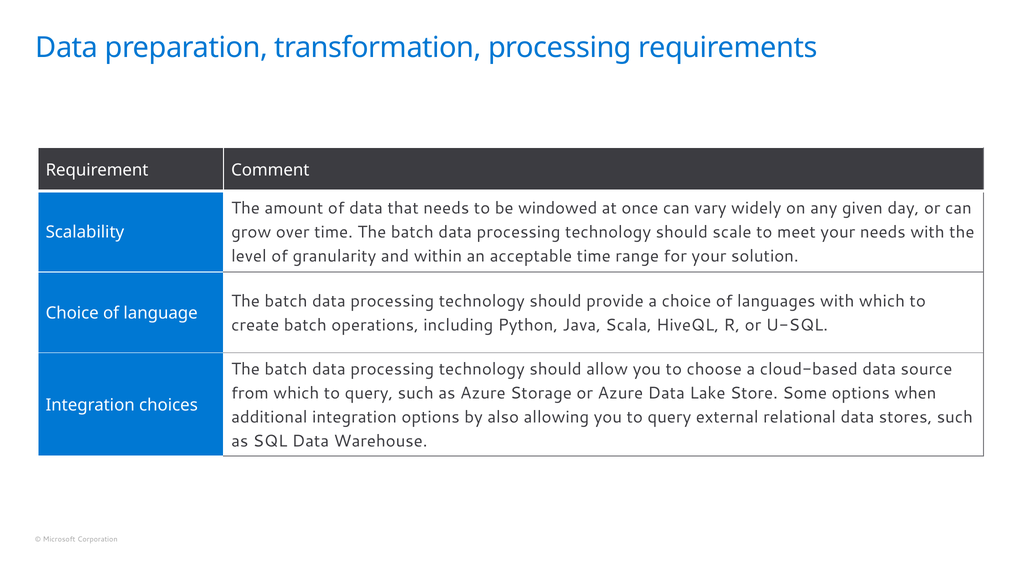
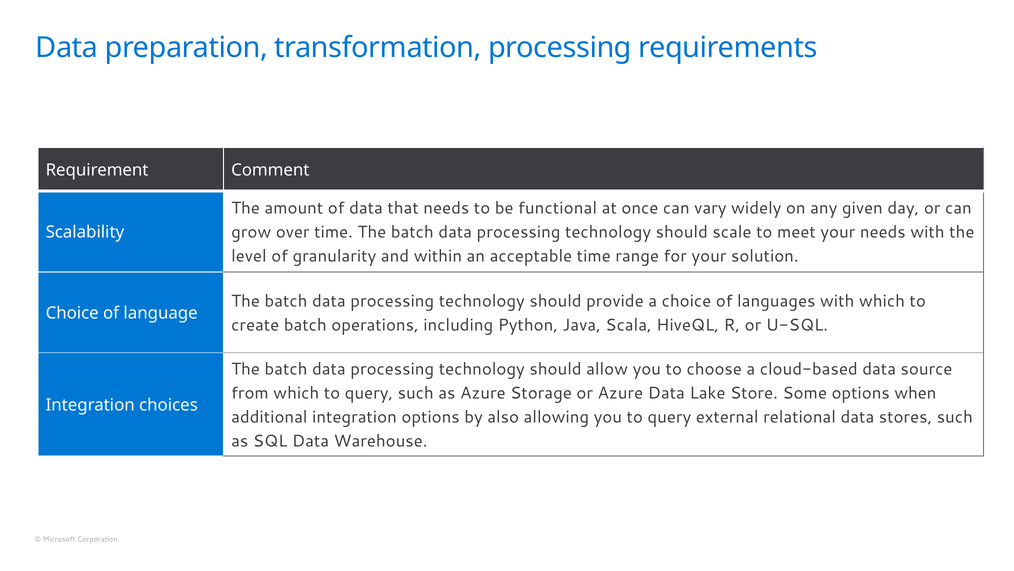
windowed: windowed -> functional (558, 208)
